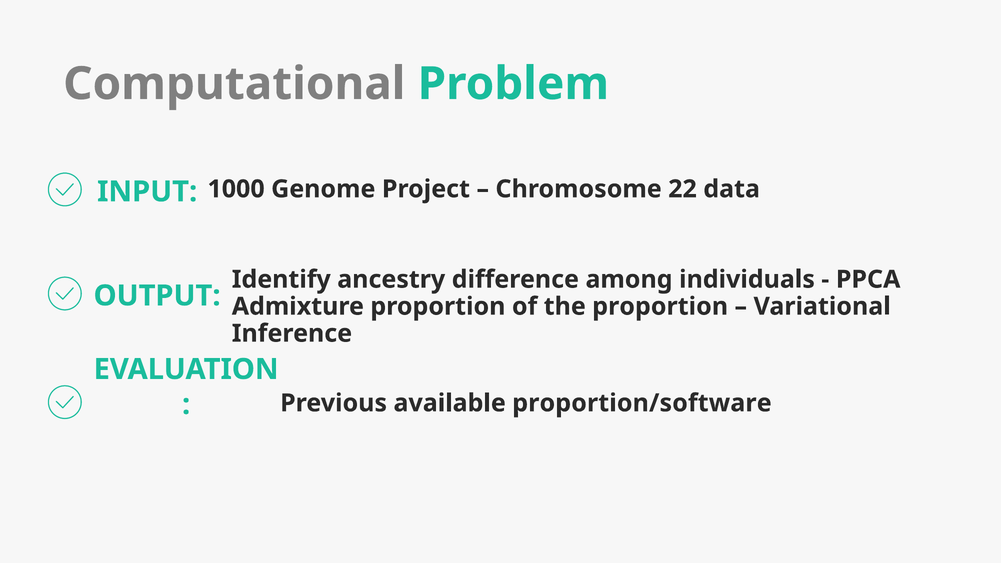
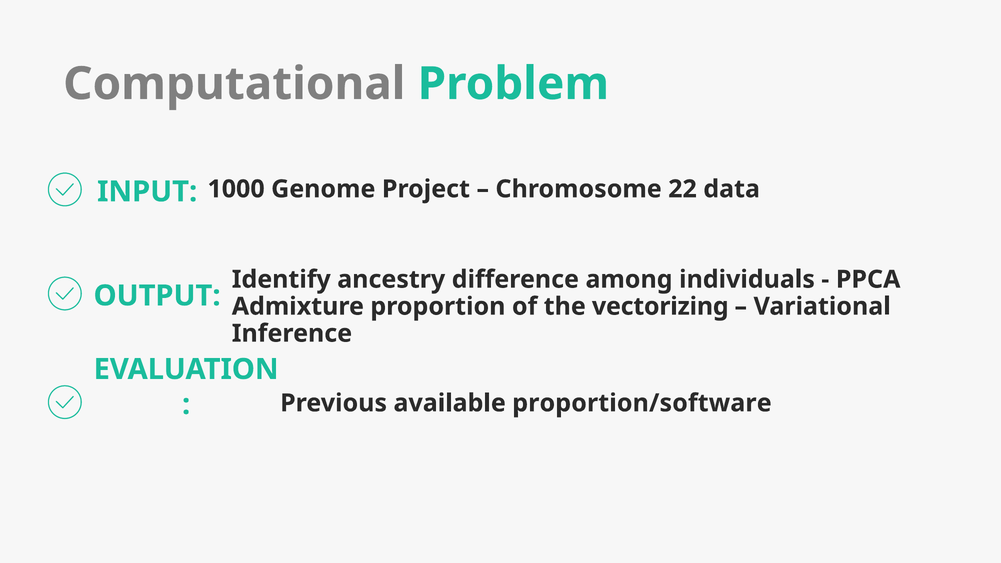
the proportion: proportion -> vectorizing (660, 306)
